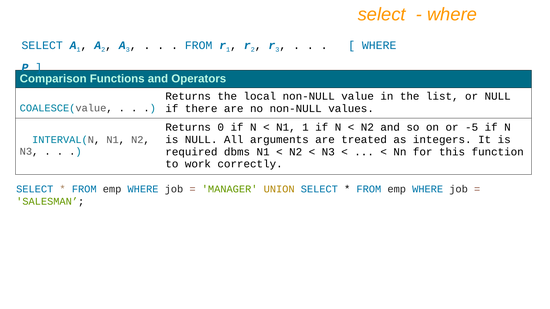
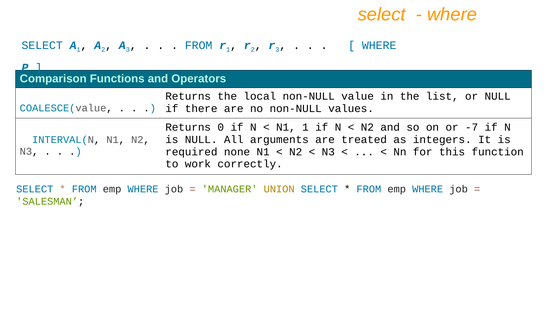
-5: -5 -> -7 (472, 127)
dbms: dbms -> none (237, 152)
